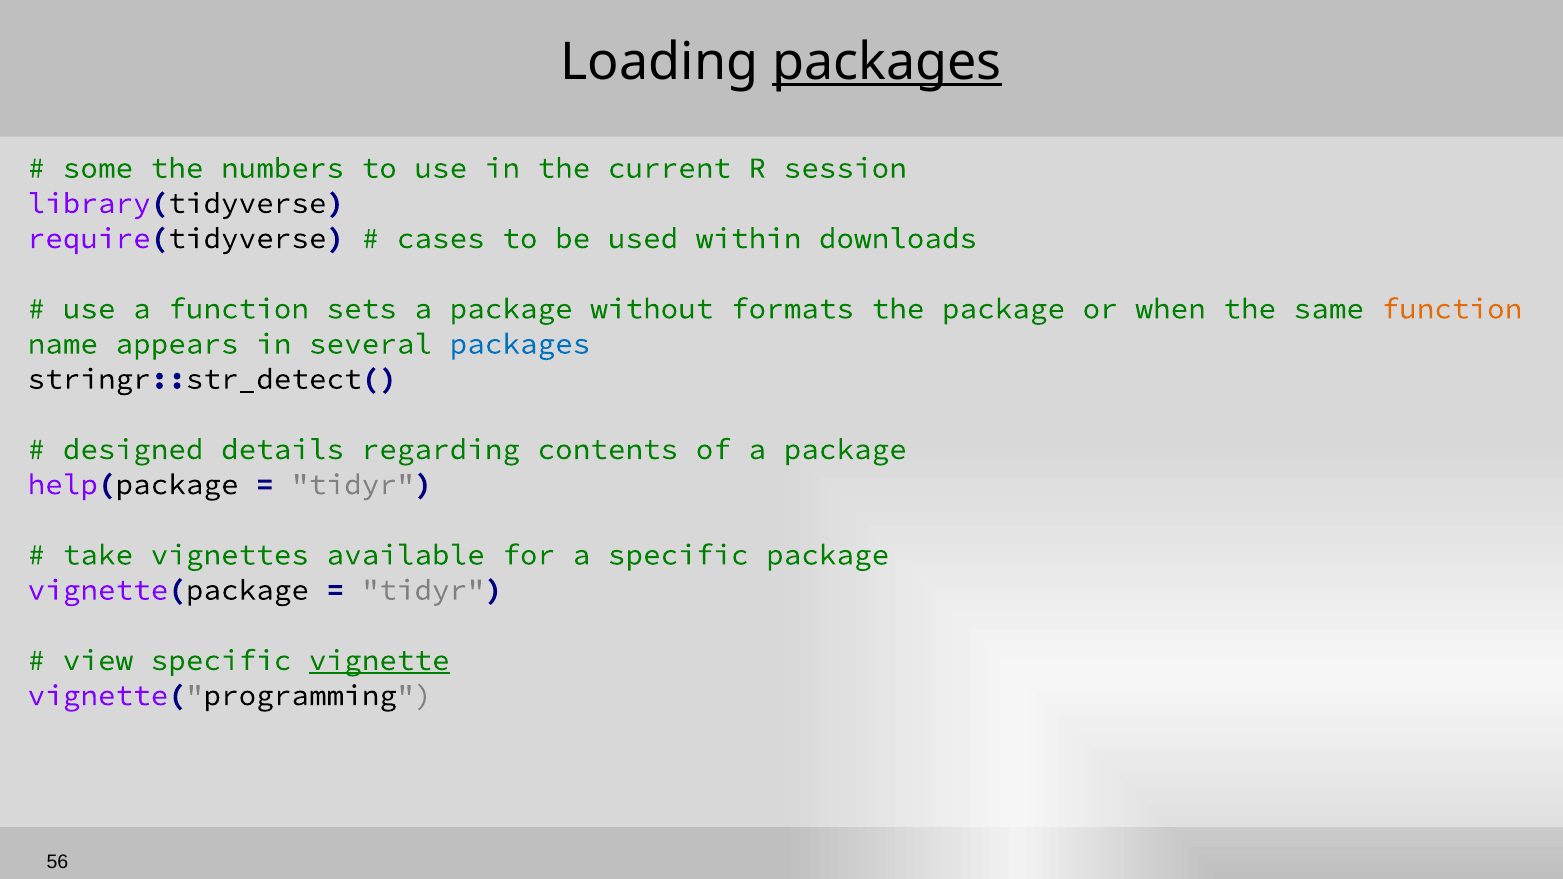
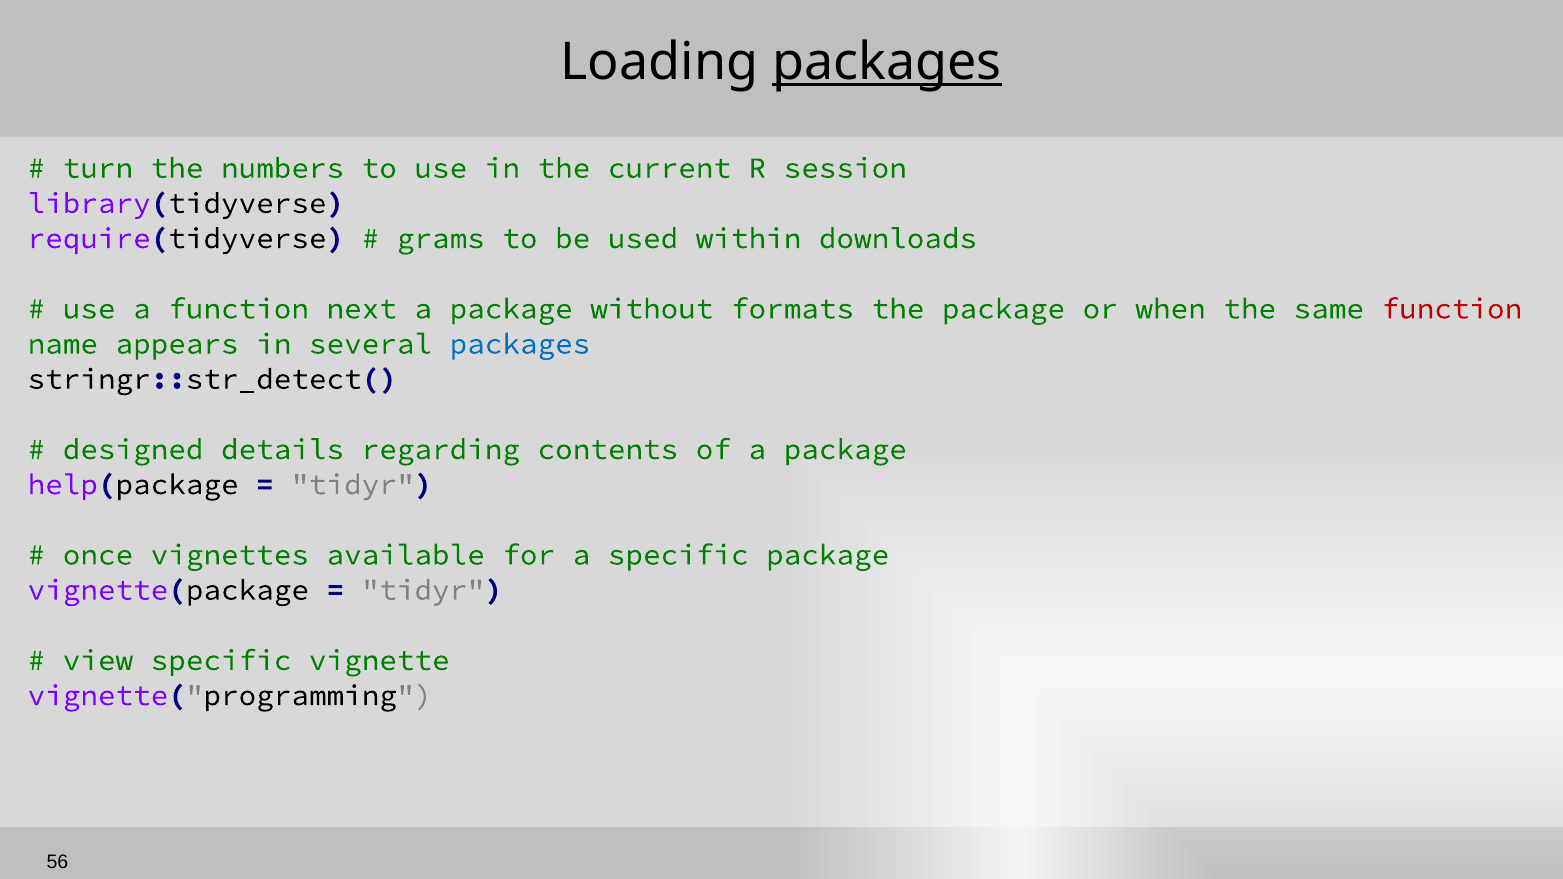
some: some -> turn (98, 168)
cases: cases -> grams (441, 238)
sets: sets -> next (362, 309)
function colour: orange -> red (1452, 309)
take: take -> once (98, 555)
vignette underline: present -> none (379, 660)
